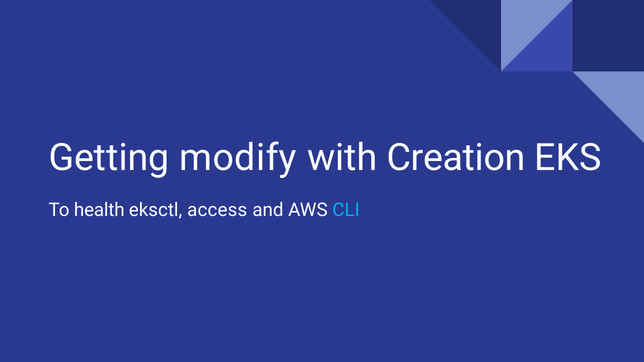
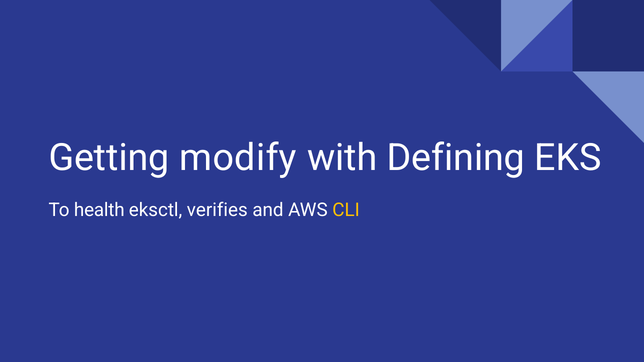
Creation: Creation -> Defining (456, 158)
access: access -> verifies (217, 210)
CLI colour: light blue -> yellow (346, 210)
